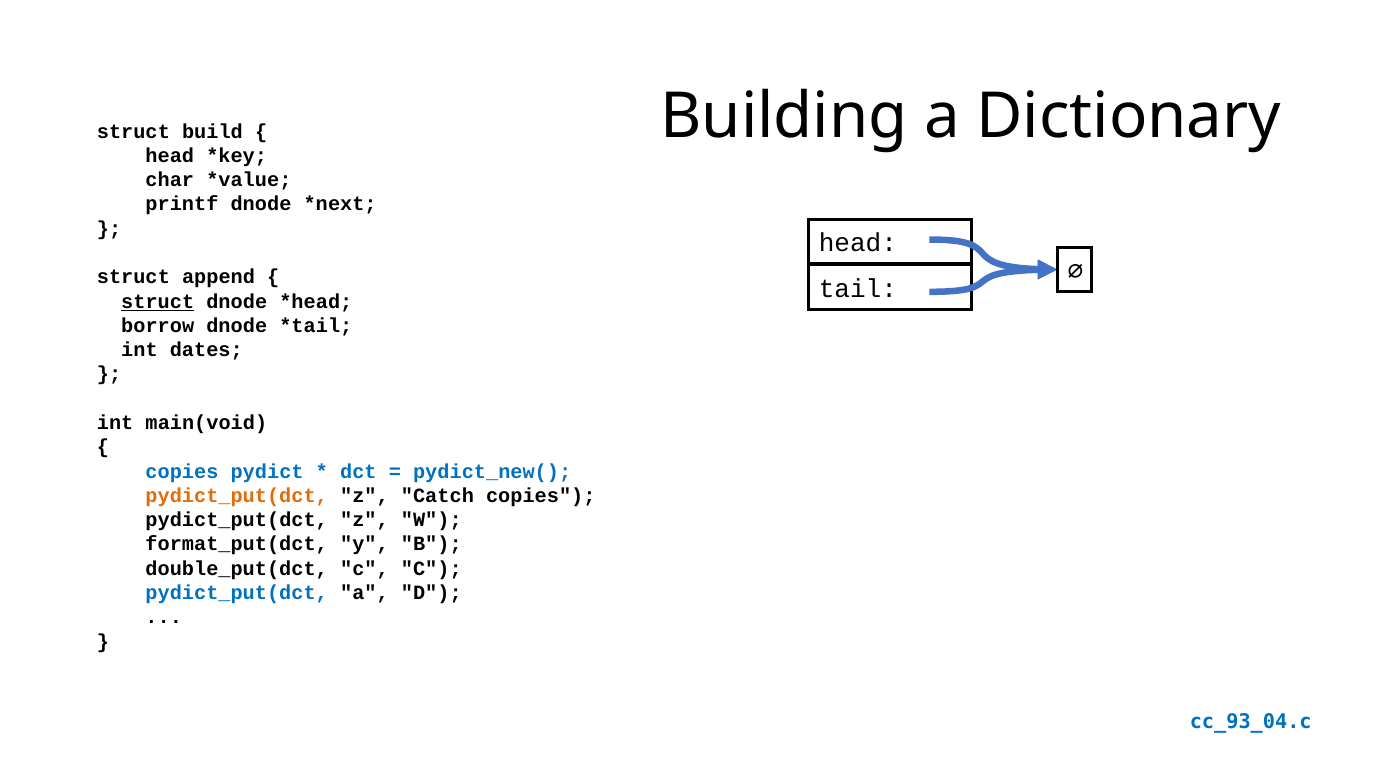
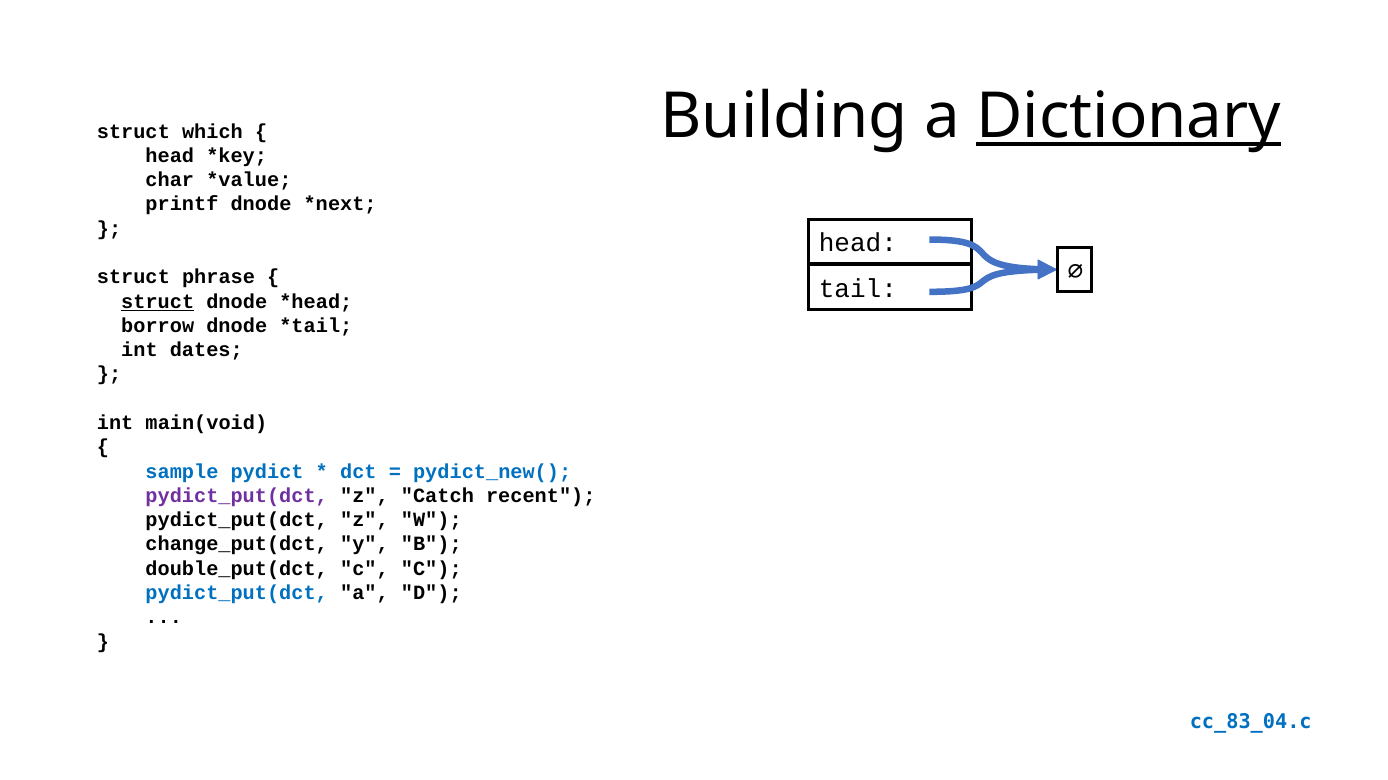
Dictionary underline: none -> present (1129, 117)
build: build -> which (212, 132)
append: append -> phrase (219, 277)
copies: copies -> sample (182, 472)
pydict_put(dct colour: orange -> purple (237, 496)
Catch copies: copies -> recent (541, 496)
format_put(dct: format_put(dct -> change_put(dct (237, 545)
cc_93_04.c: cc_93_04.c -> cc_83_04.c (1251, 723)
